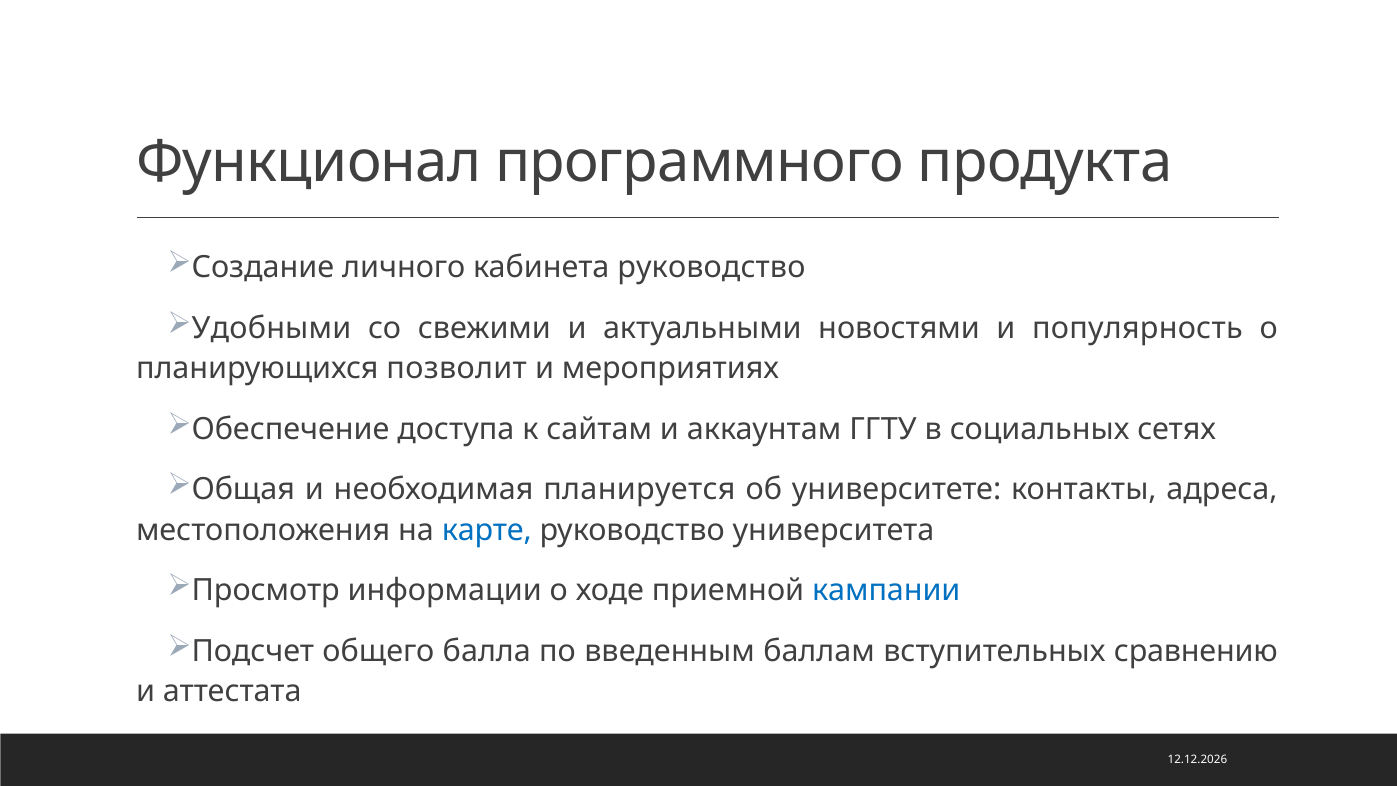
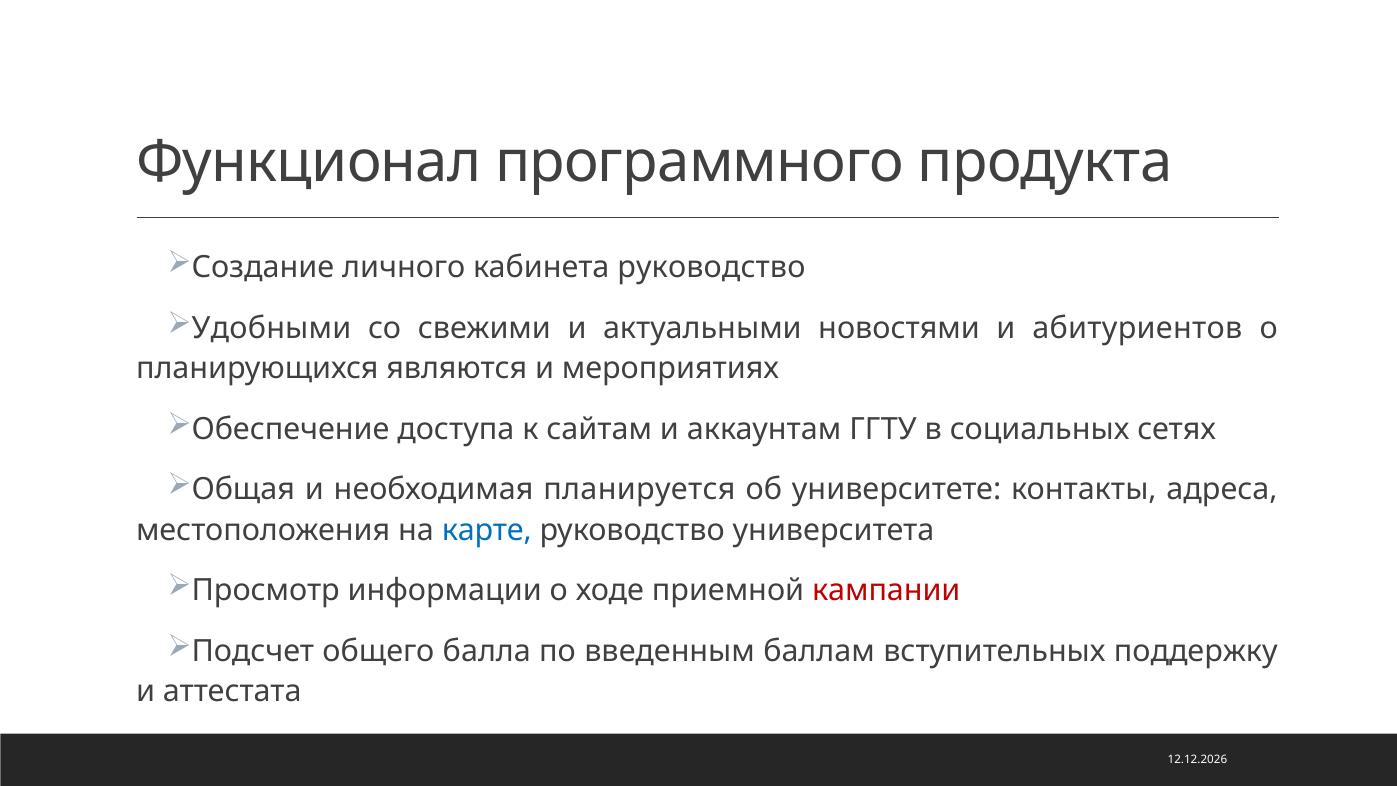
популярность: популярность -> абитуриентов (1137, 328)
позволит: позволит -> являются (457, 368)
кампании colour: blue -> red (886, 591)
сравнению: сравнению -> поддержку (1196, 651)
